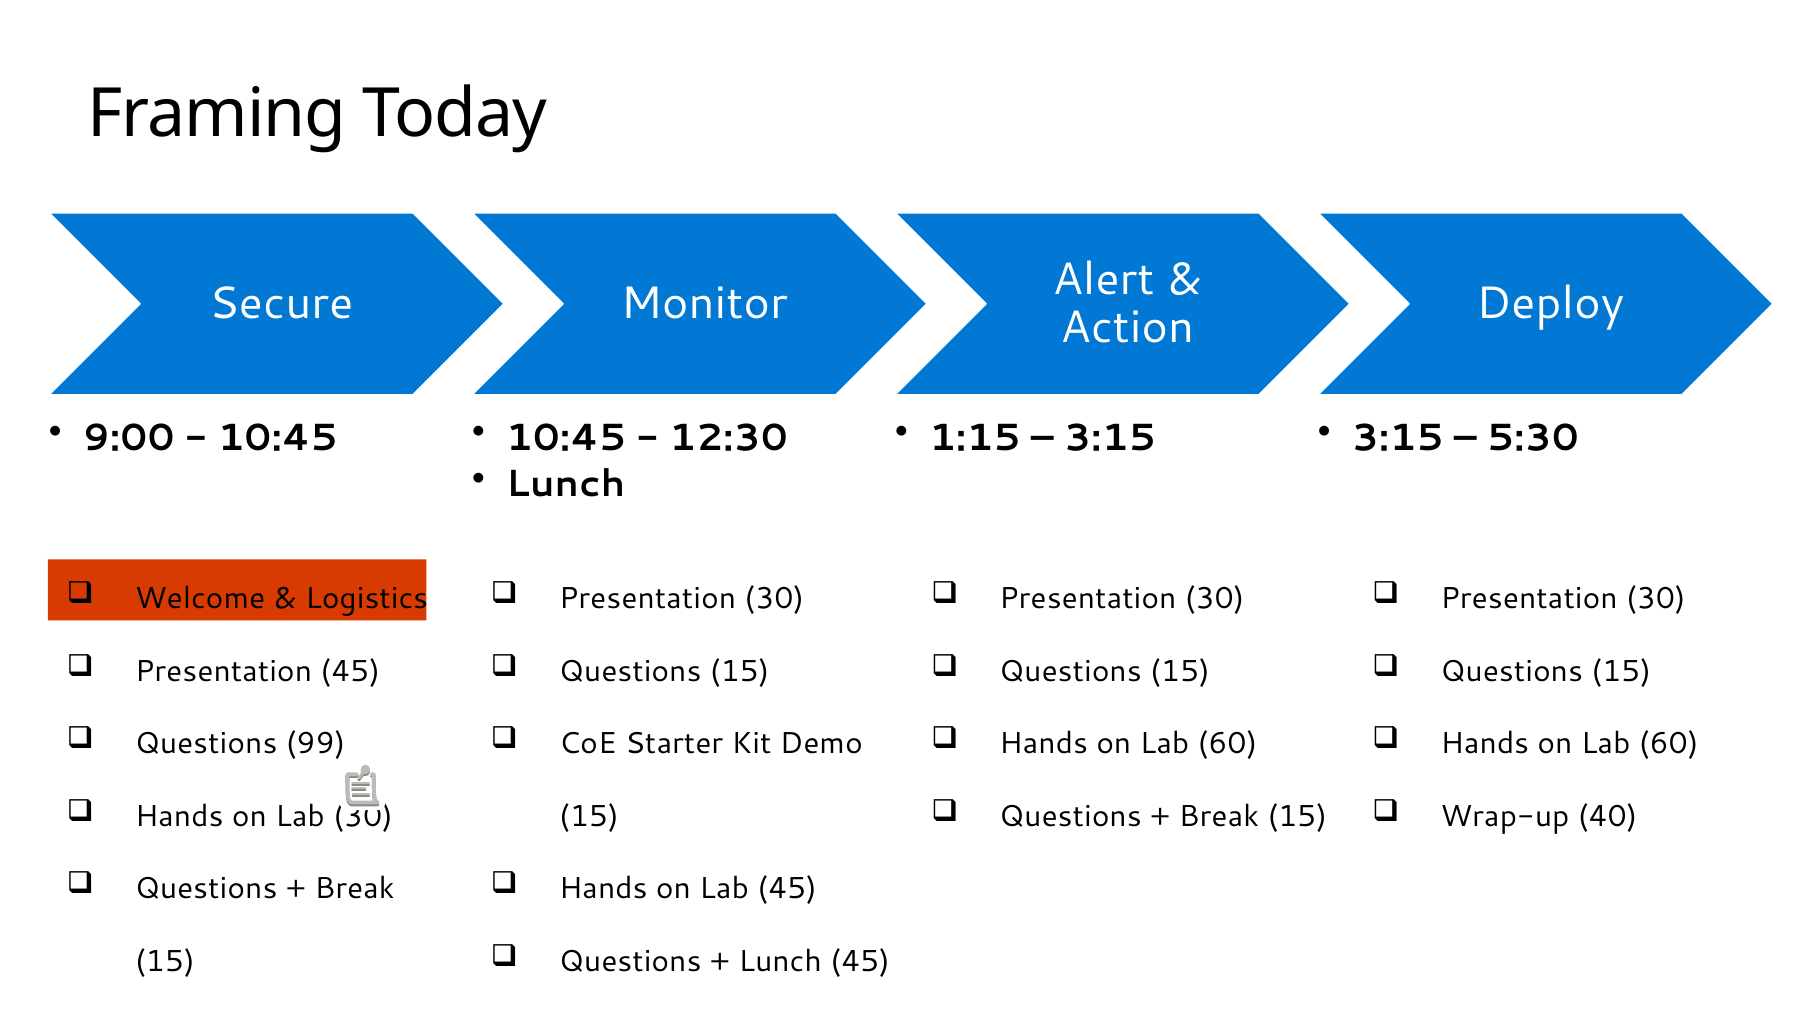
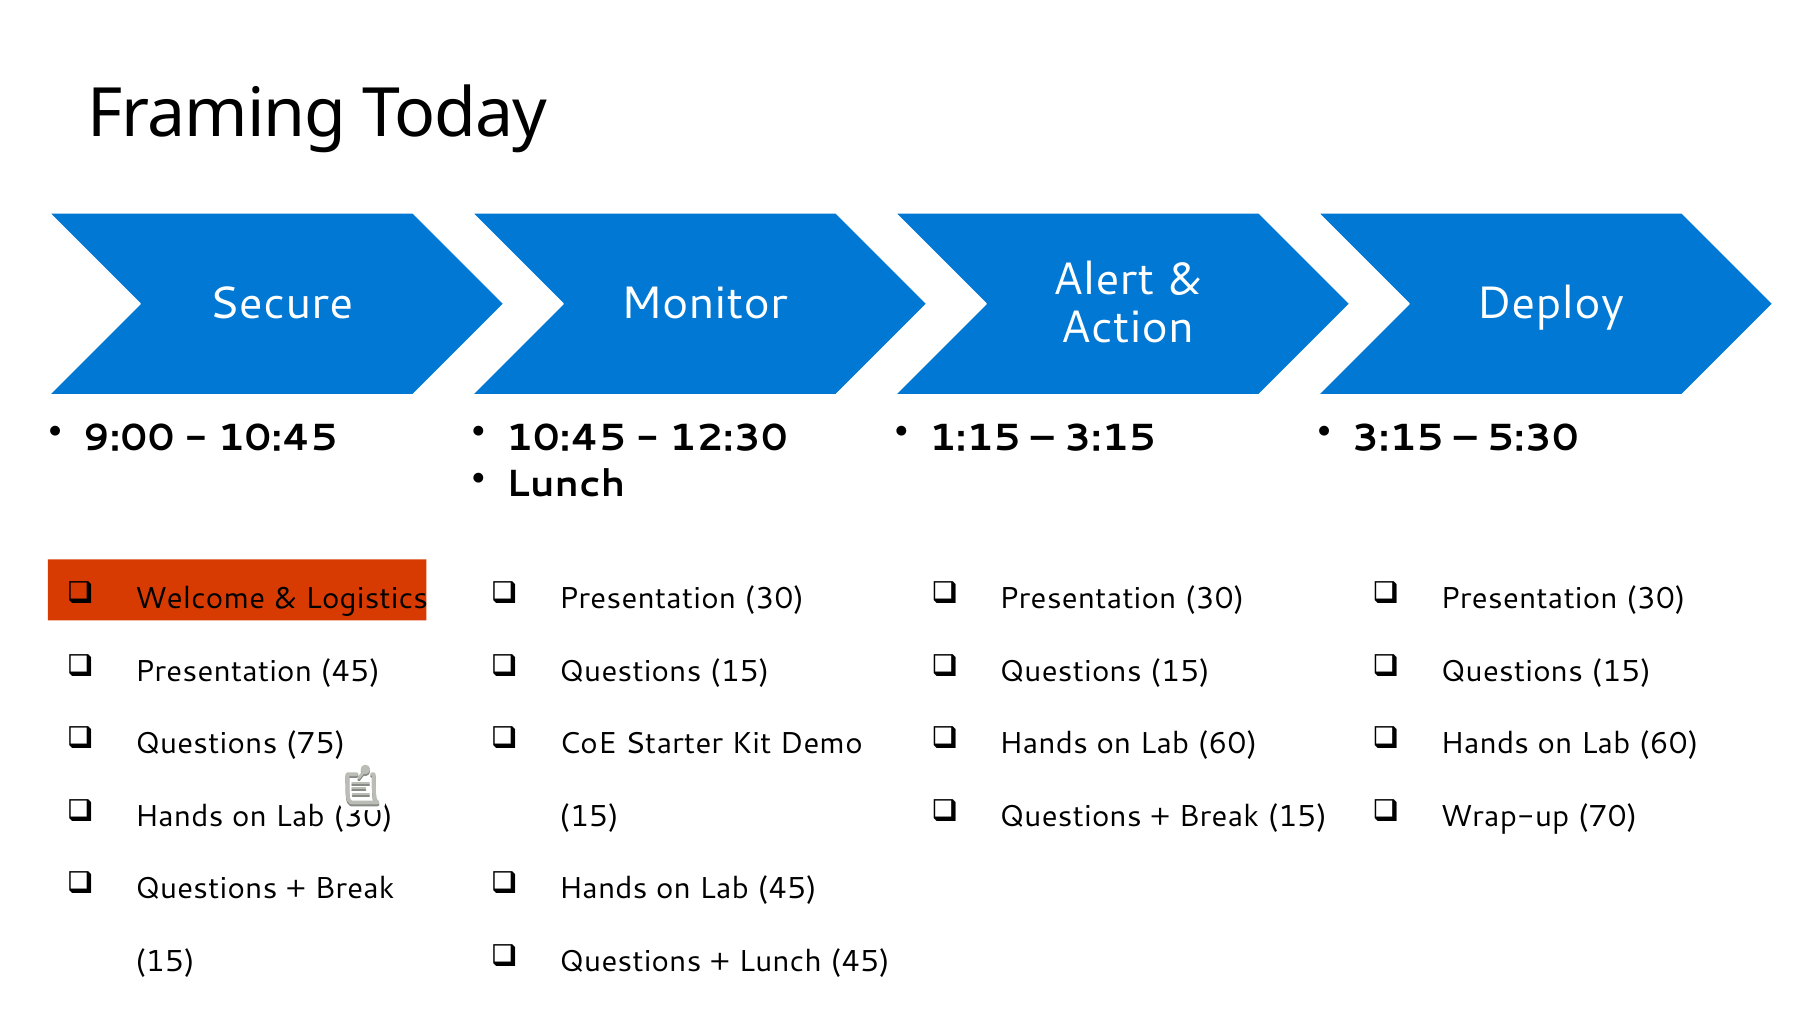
99: 99 -> 75 (316, 743)
40: 40 -> 70 (1608, 816)
